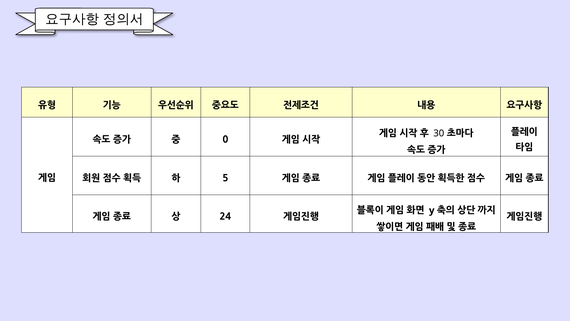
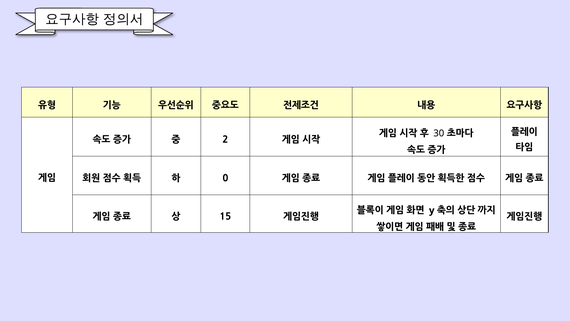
0: 0 -> 2 (225, 140)
5: 5 -> 0 (225, 178)
24: 24 -> 15 (225, 216)
